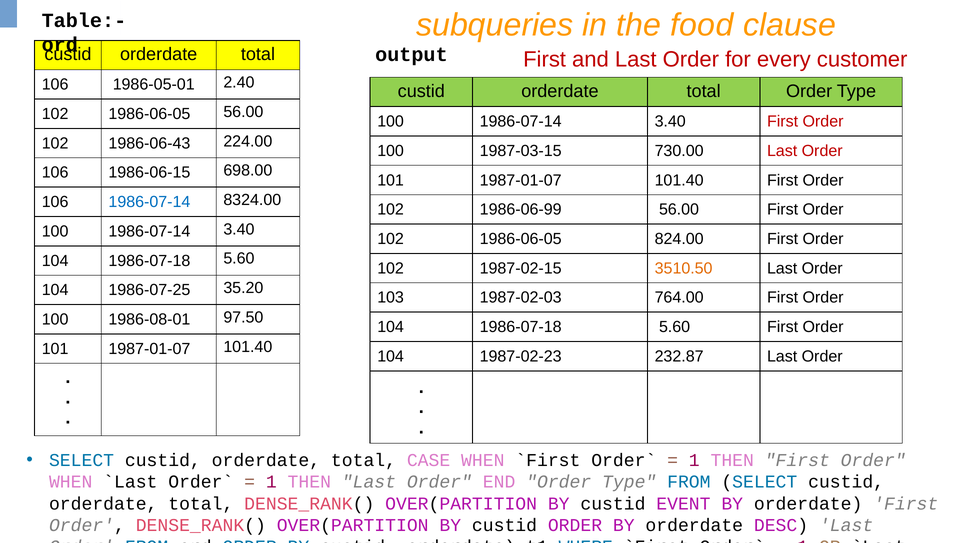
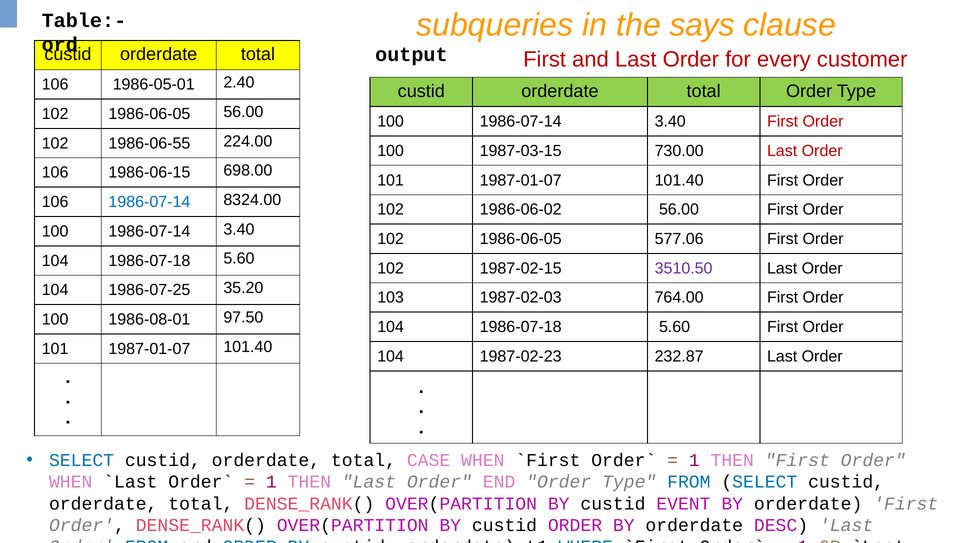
food: food -> says (702, 25)
1986-06-43: 1986-06-43 -> 1986-06-55 (149, 143)
1986-06-99: 1986-06-99 -> 1986-06-02 (521, 209)
824.00: 824.00 -> 577.06 (679, 239)
3510.50 colour: orange -> purple (684, 268)
